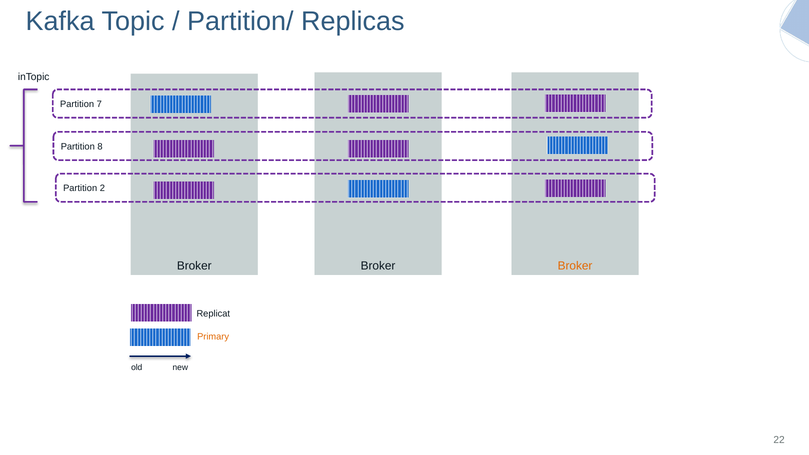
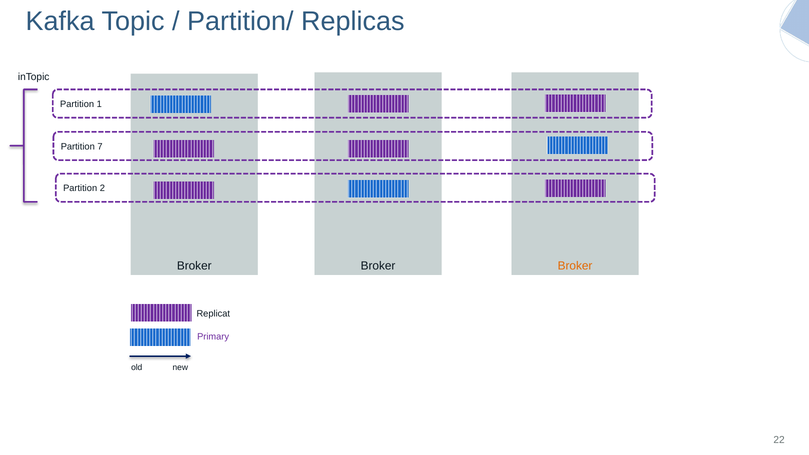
7: 7 -> 1 (99, 104)
8: 8 -> 7 (100, 147)
Primary colour: orange -> purple (213, 337)
